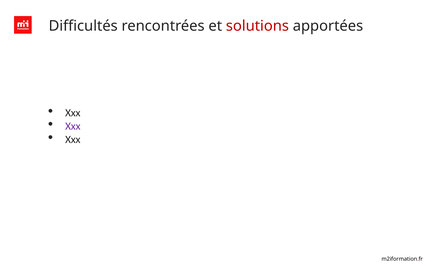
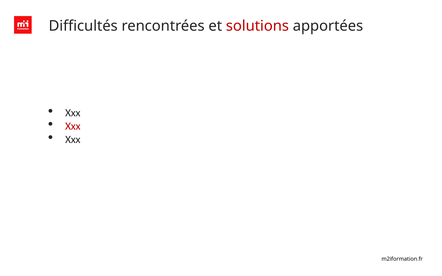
Xxx colour: purple -> red (73, 126)
